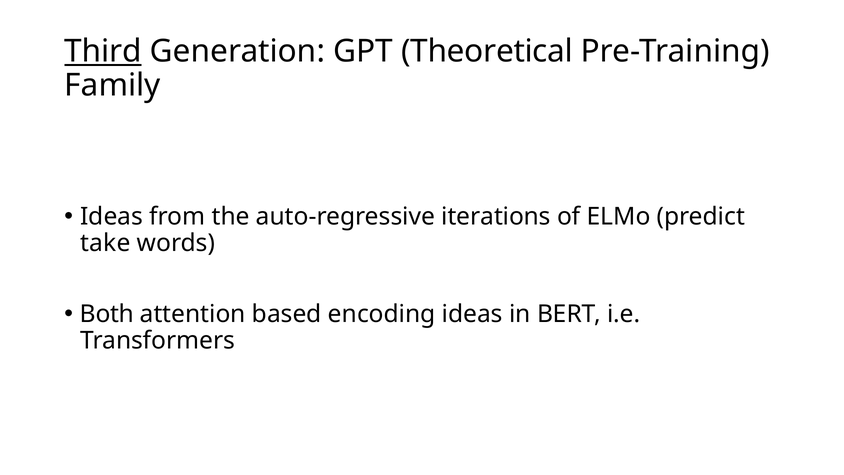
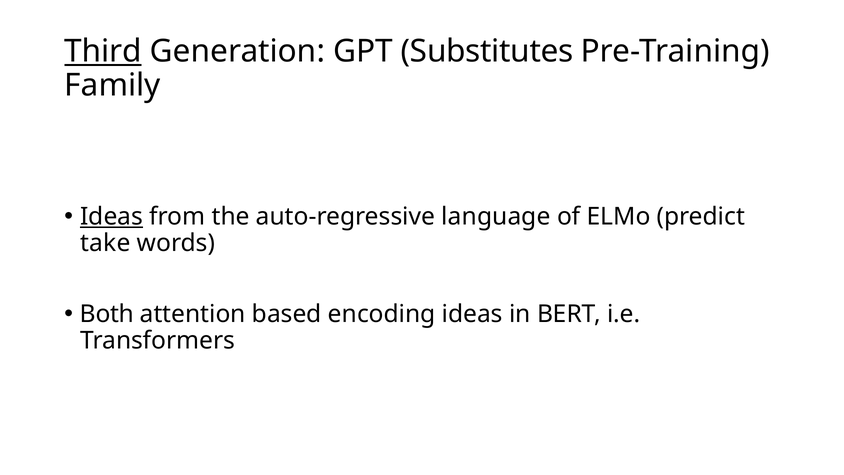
Theoretical: Theoretical -> Substitutes (487, 51)
Ideas underline: none -> present (112, 216)
iterations: iterations -> language (496, 216)
